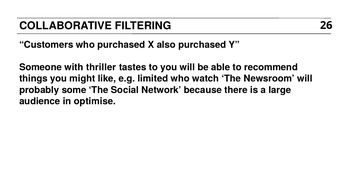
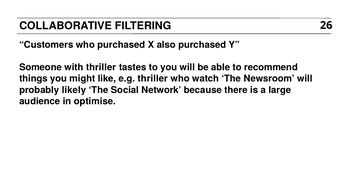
e.g limited: limited -> thriller (153, 79)
some: some -> likely (74, 90)
